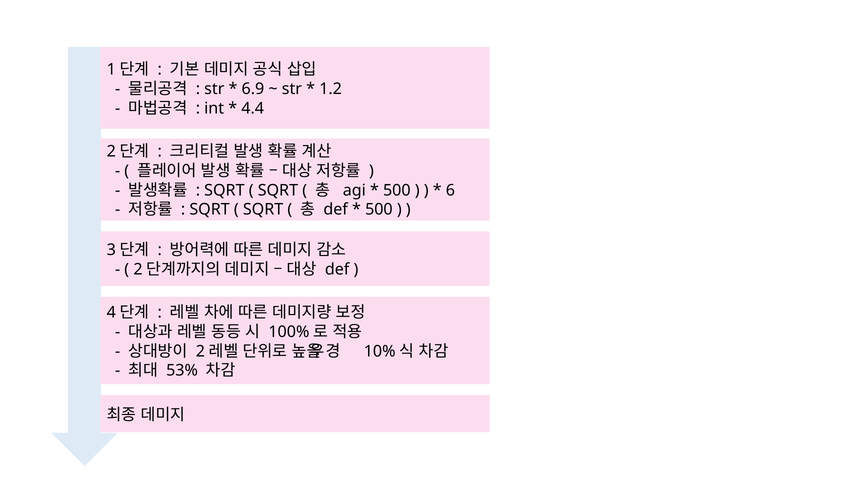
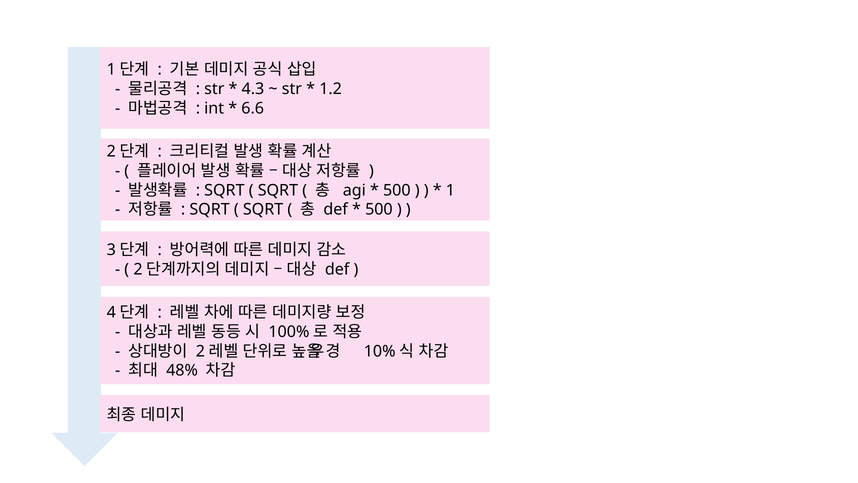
6.9: 6.9 -> 4.3 (253, 89)
4.4: 4.4 -> 6.6 (253, 108)
6: 6 -> 1 (450, 190)
53%: 53% -> 48% (182, 370)
